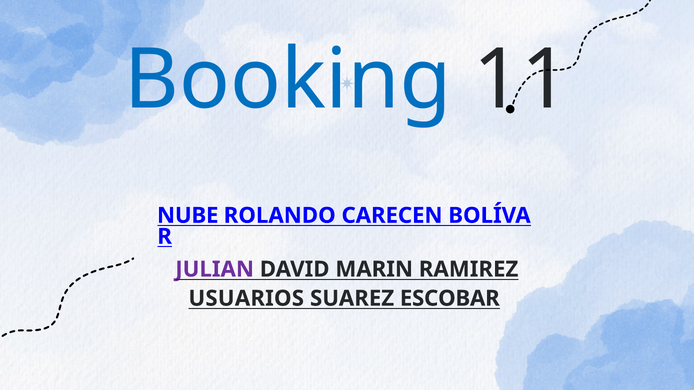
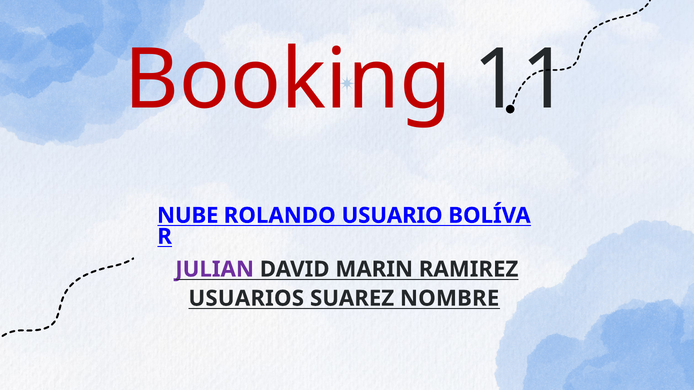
Booking colour: blue -> red (288, 80)
CARECEN: CARECEN -> USUARIO (392, 216)
ESCOBAR: ESCOBAR -> NOMBRE (450, 299)
